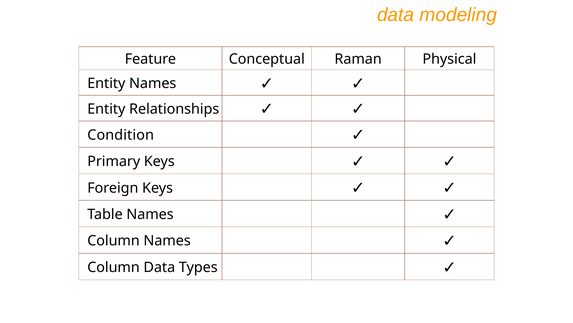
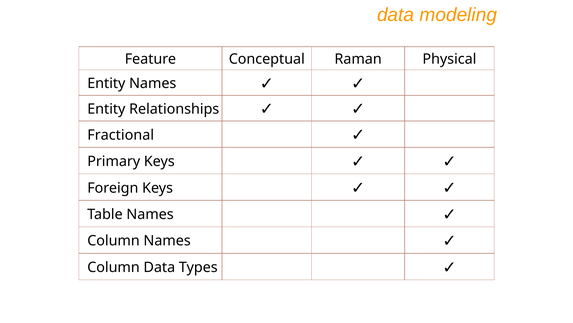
Condition: Condition -> Fractional (121, 135)
